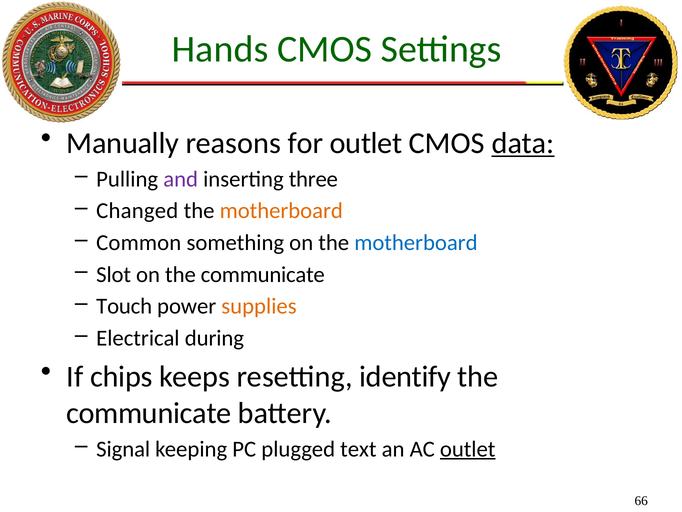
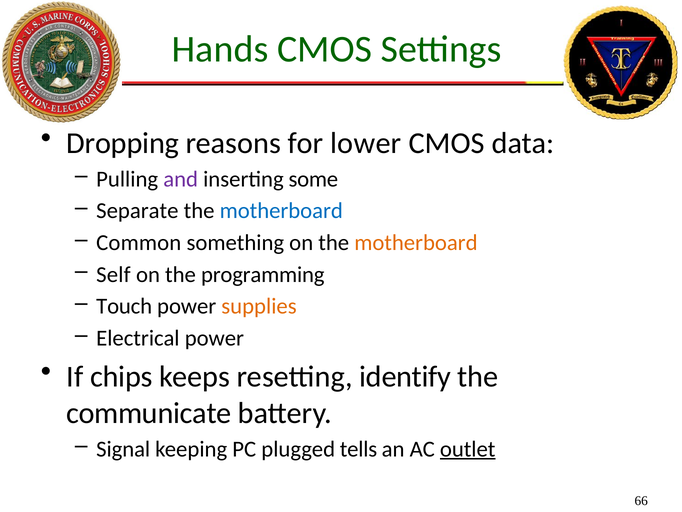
Manually: Manually -> Dropping (123, 143)
for outlet: outlet -> lower (366, 143)
data underline: present -> none (523, 143)
three: three -> some (313, 179)
Changed: Changed -> Separate (137, 211)
motherboard colour: orange -> blue (281, 211)
motherboard colour: blue -> orange (416, 242)
Slot: Slot -> Self (113, 274)
on the communicate: communicate -> programming (263, 274)
Electrical during: during -> power (214, 338)
text: text -> tells (359, 449)
